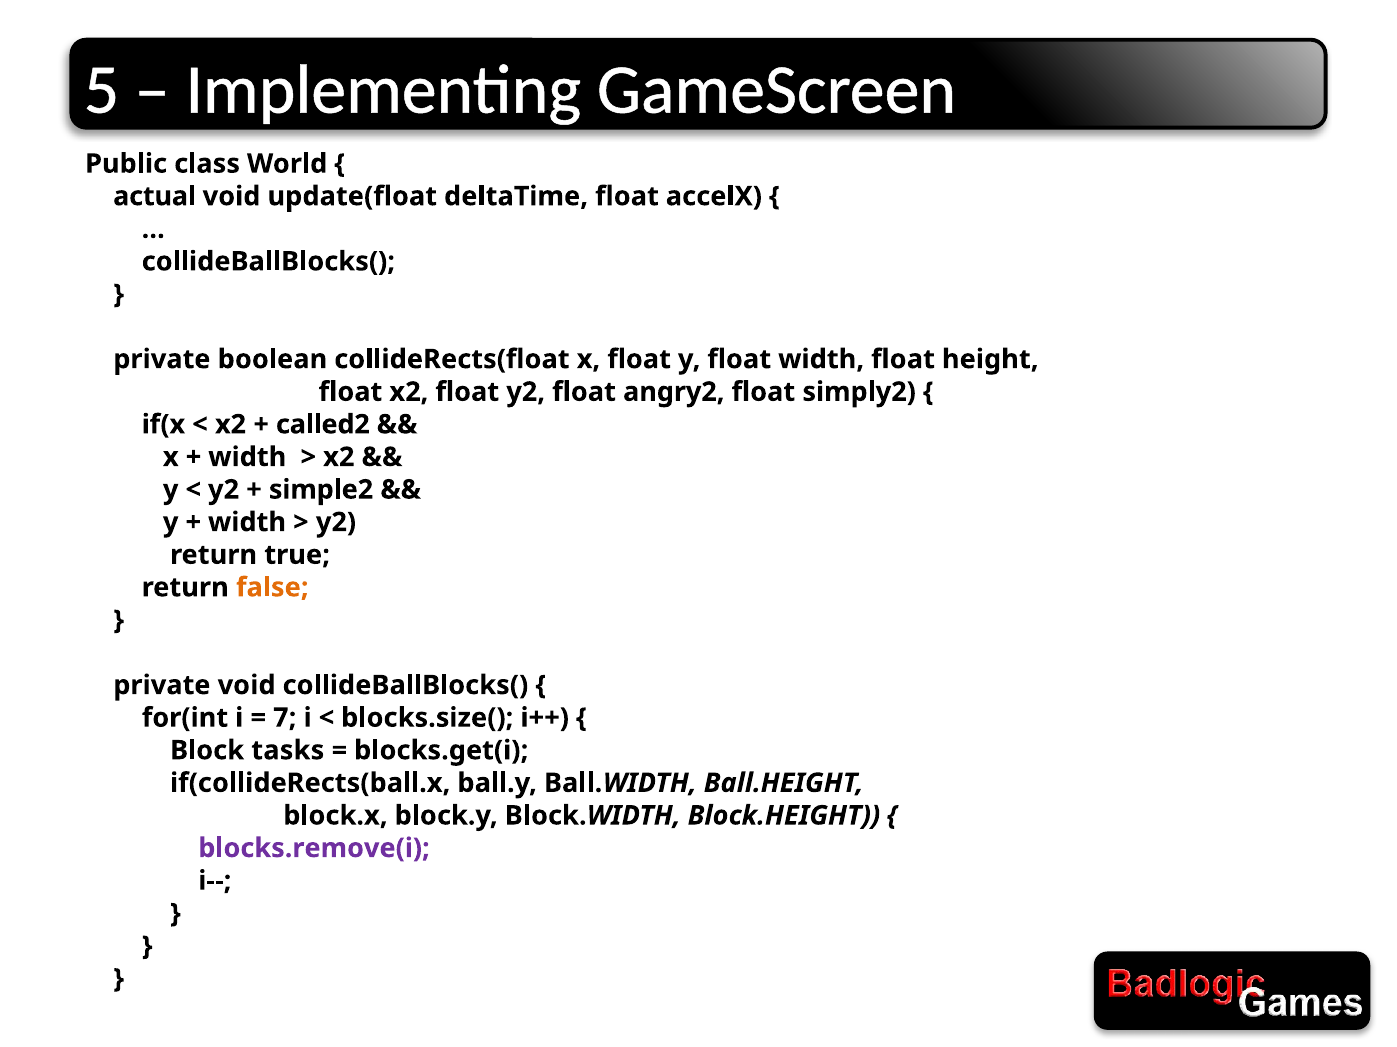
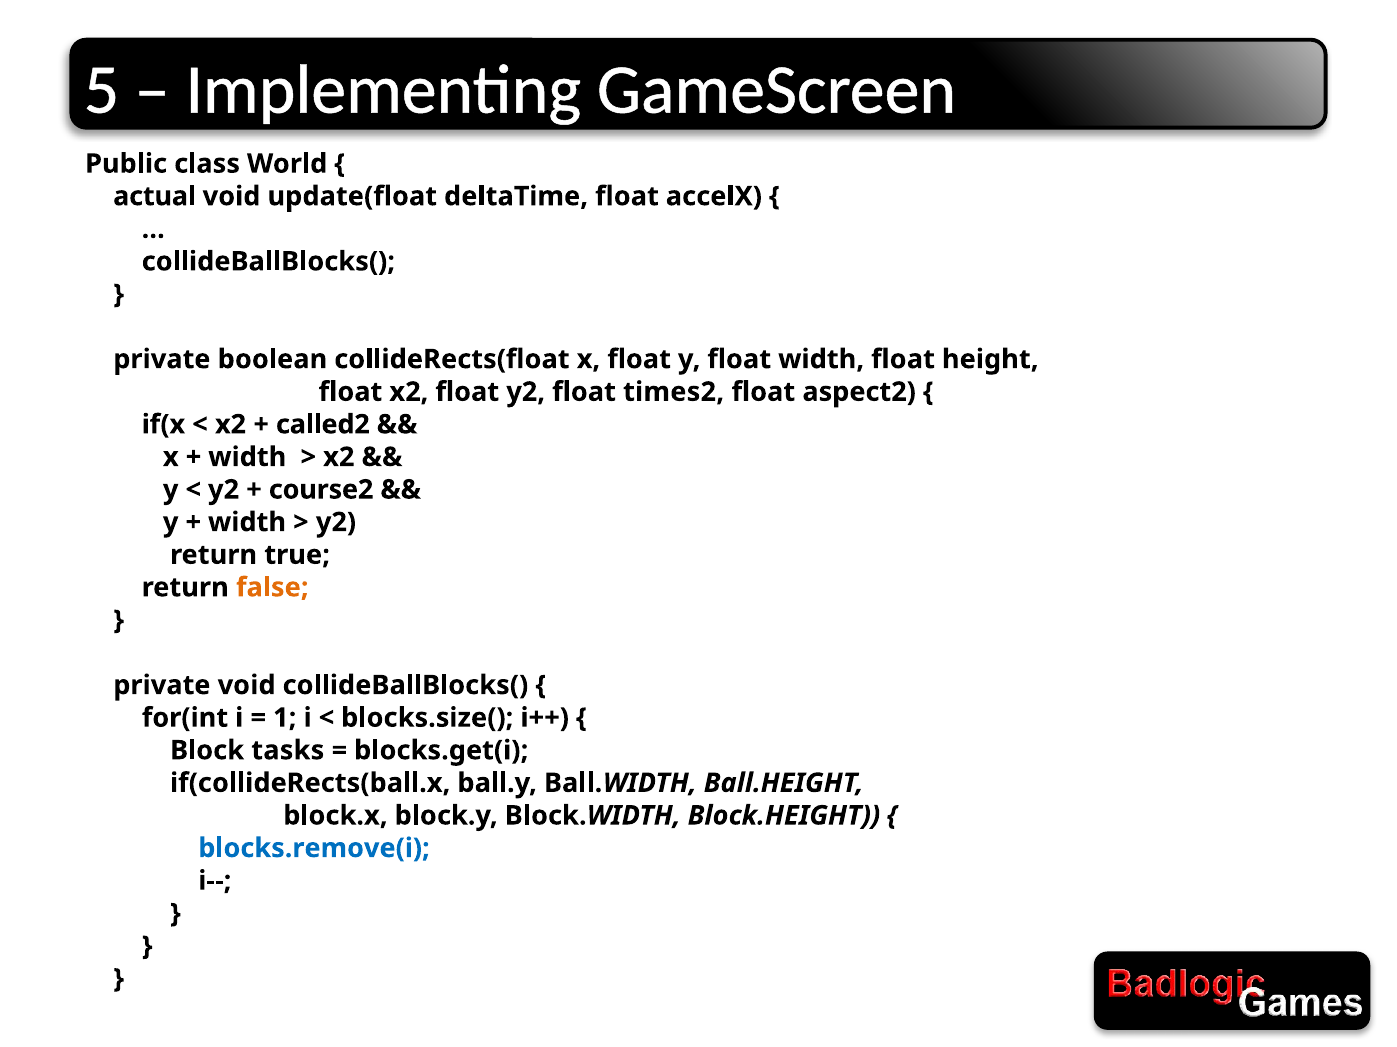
angry2: angry2 -> times2 (674, 392)
simply2: simply2 -> aspect2 (859, 392)
simple2: simple2 -> course2 (321, 490)
7: 7 -> 1 (285, 718)
blocks.remove(i colour: purple -> blue (314, 849)
